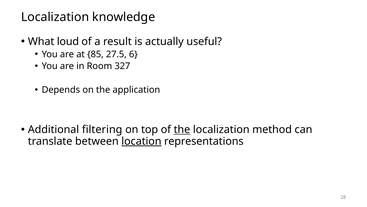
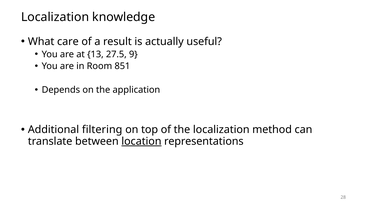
loud: loud -> care (68, 42)
85: 85 -> 13 (95, 54)
6: 6 -> 9 (133, 54)
327: 327 -> 851 (122, 66)
the underline: present -> none (182, 129)
